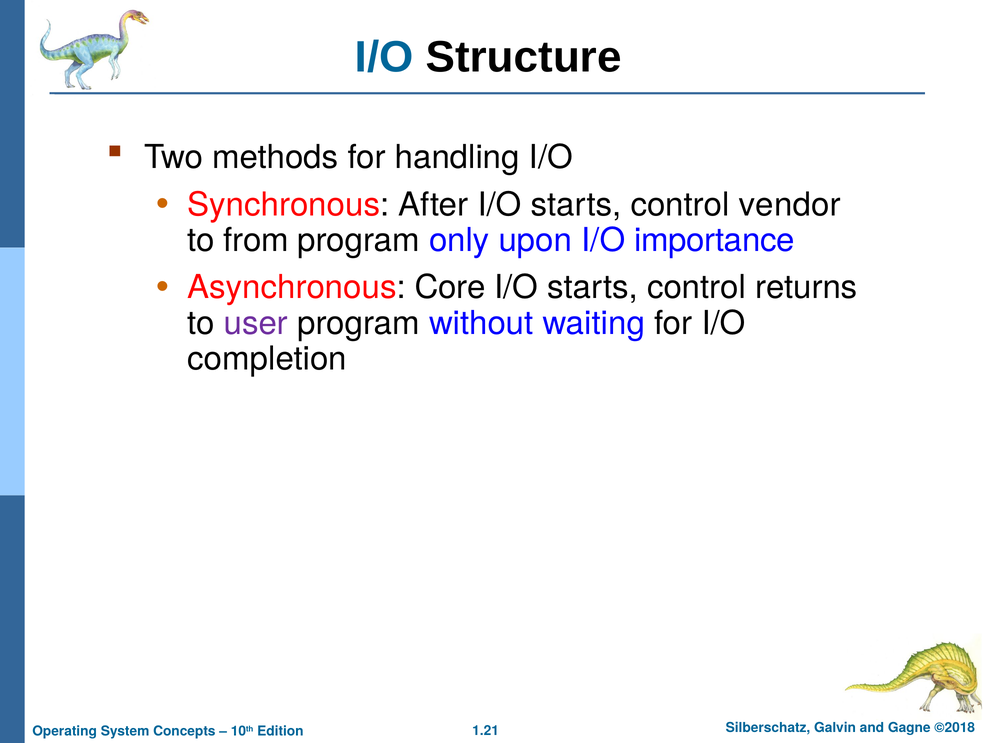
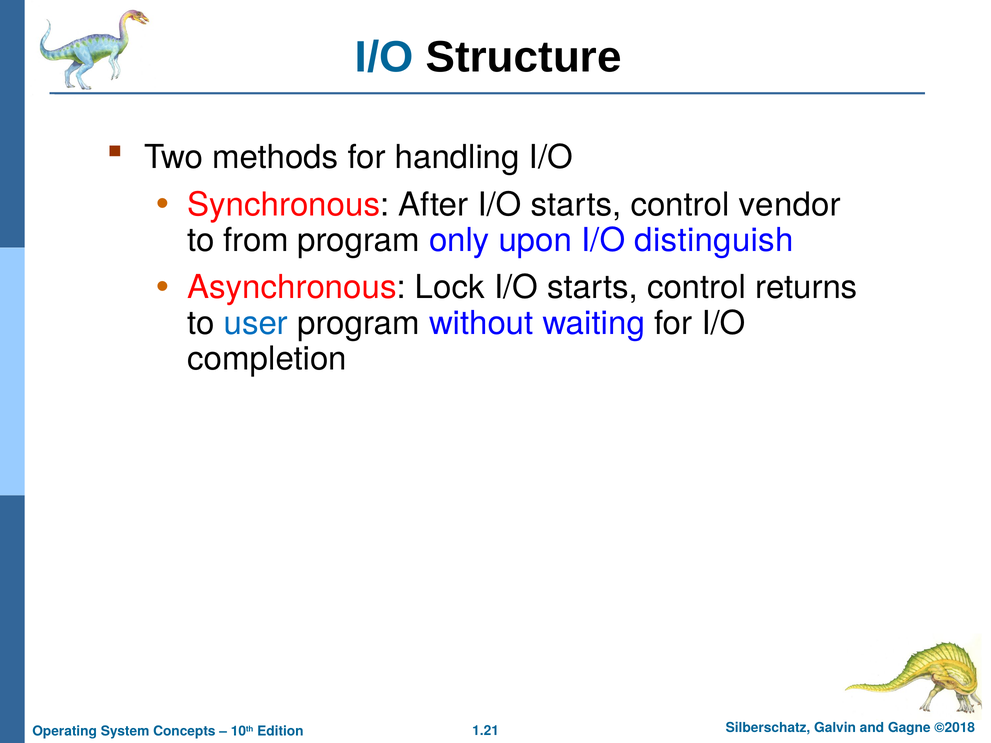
importance: importance -> distinguish (714, 240)
Core: Core -> Lock (450, 288)
user colour: purple -> blue (256, 323)
